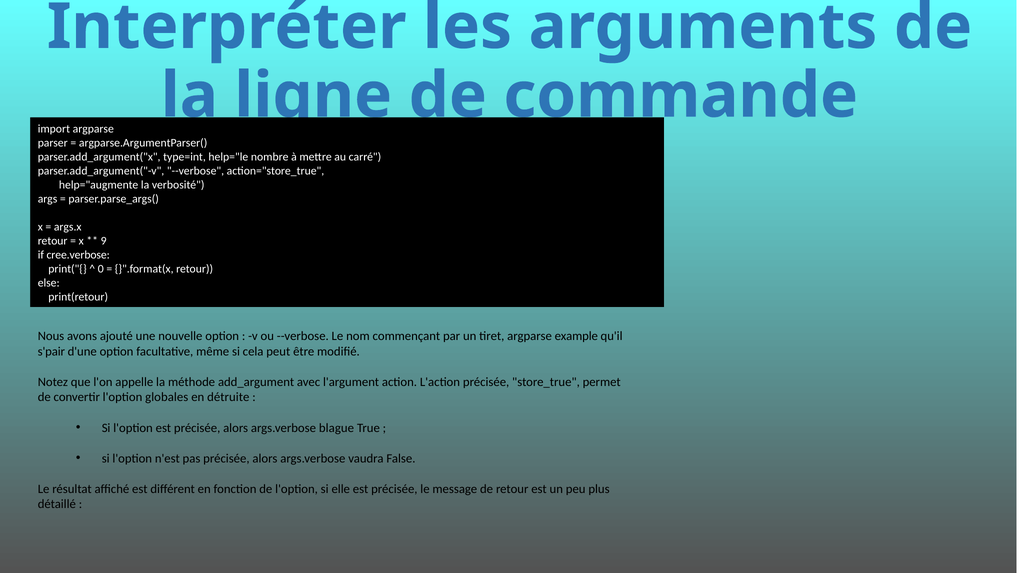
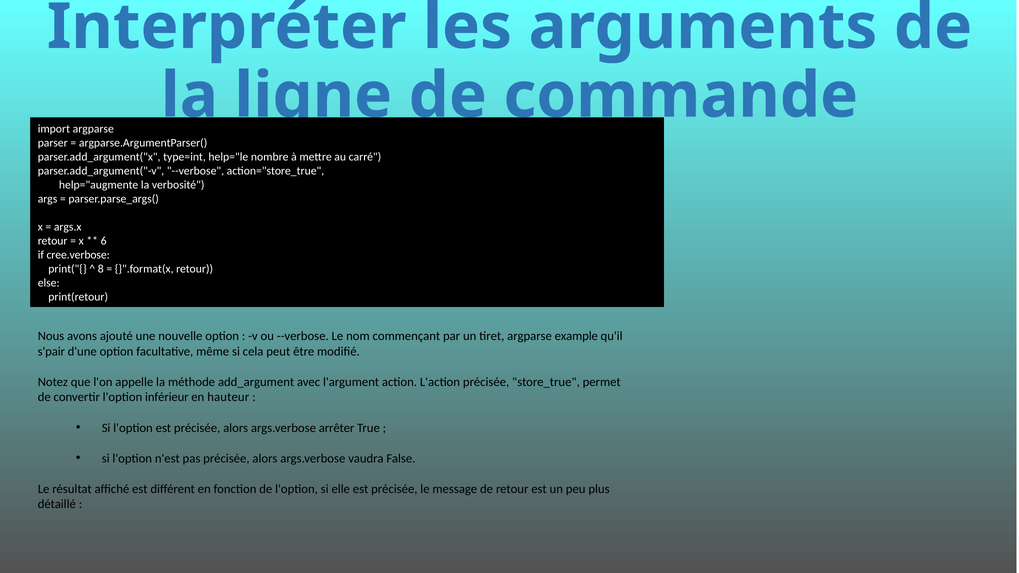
9: 9 -> 6 (104, 241)
0: 0 -> 8 (101, 269)
globales: globales -> inférieur (167, 397)
détruite: détruite -> hauteur (228, 397)
blague: blague -> arrêter (337, 428)
